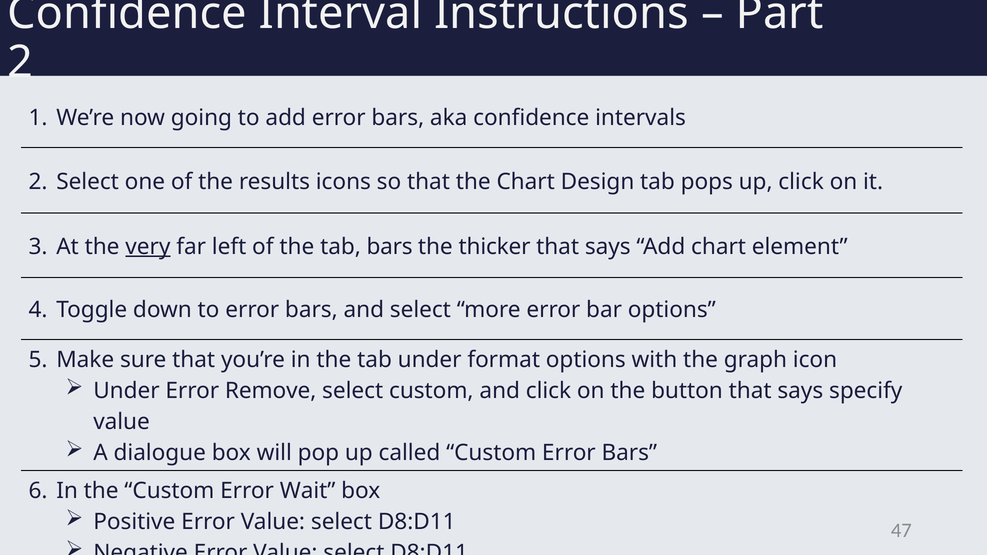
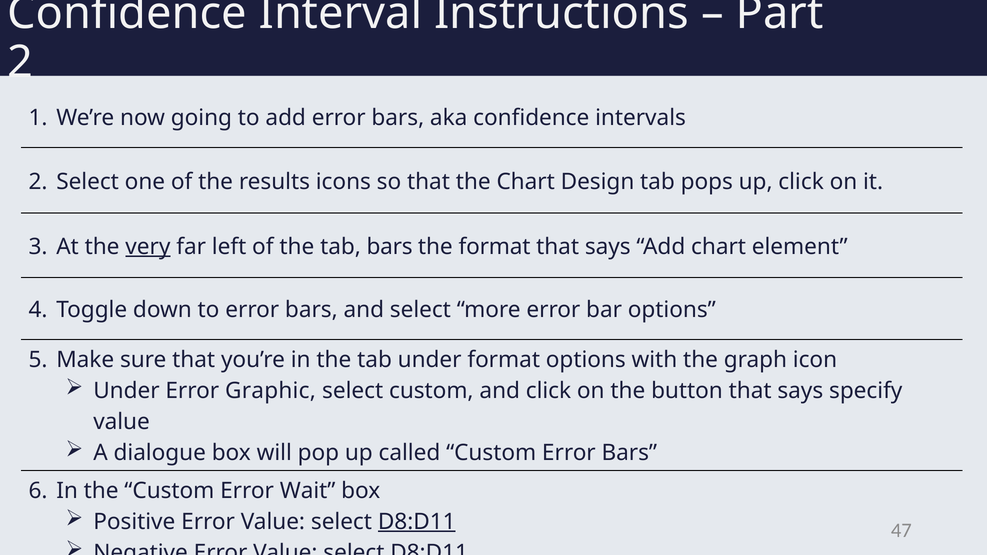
the thicker: thicker -> format (495, 247)
Remove: Remove -> Graphic (270, 391)
D8:D11 underline: none -> present (417, 522)
